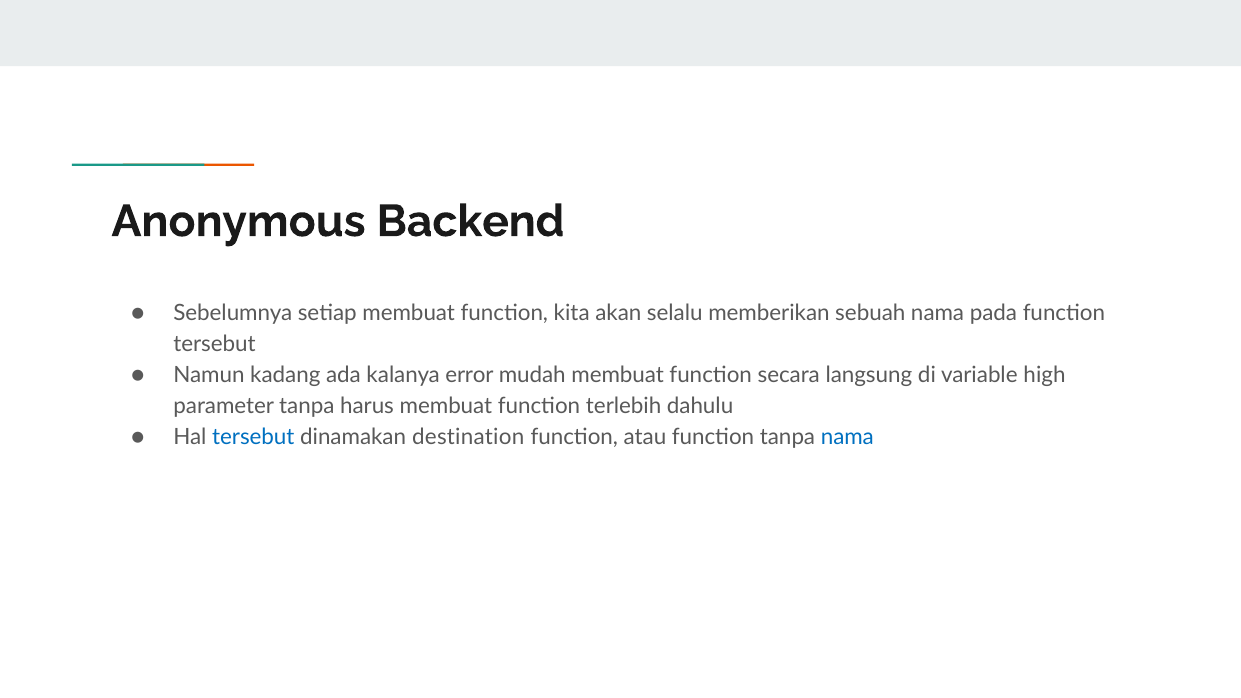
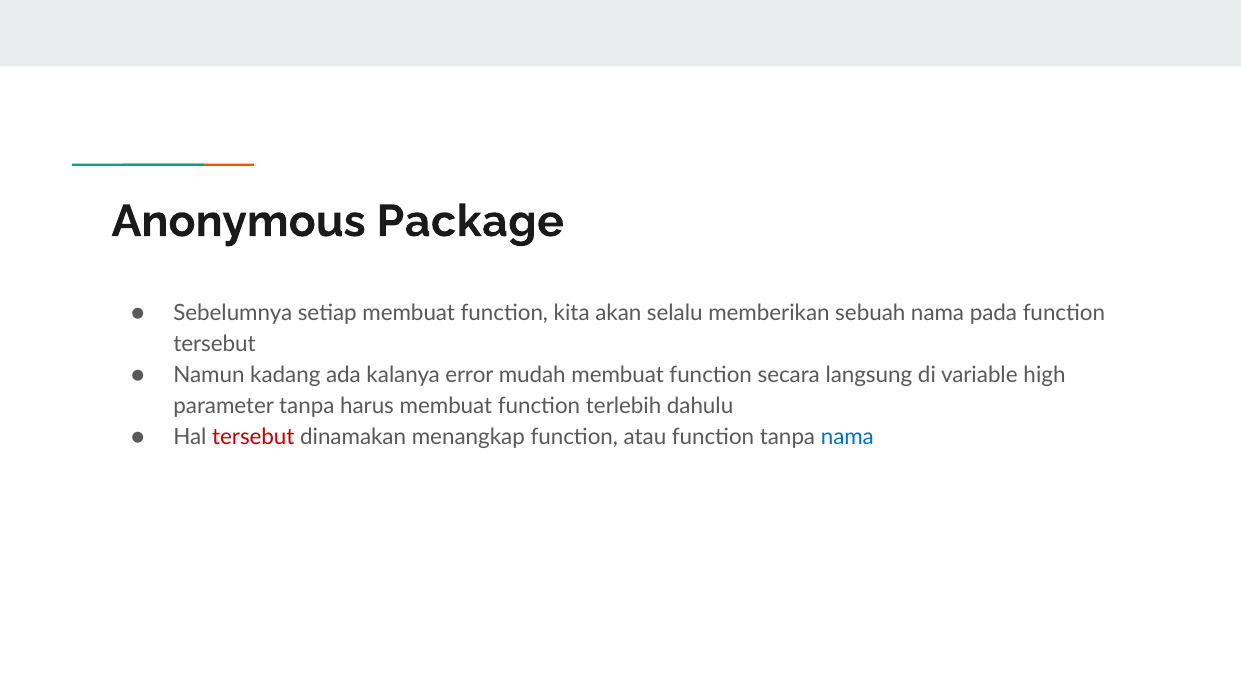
Backend: Backend -> Package (470, 221)
tersebut colour: blue -> red (253, 437)
destination: destination -> menangkap (468, 437)
